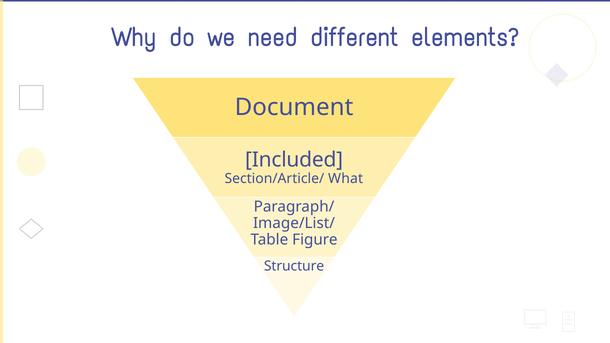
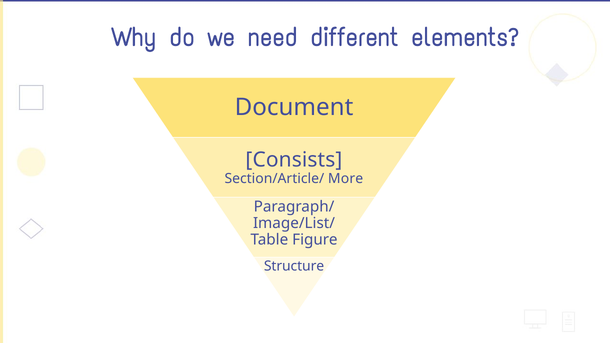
Included: Included -> Consists (294, 160)
What: What -> More (346, 179)
